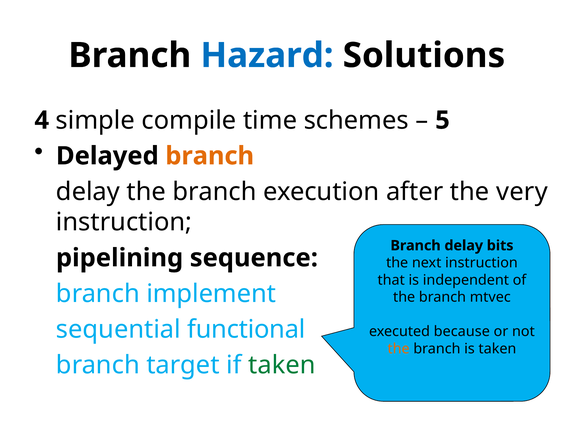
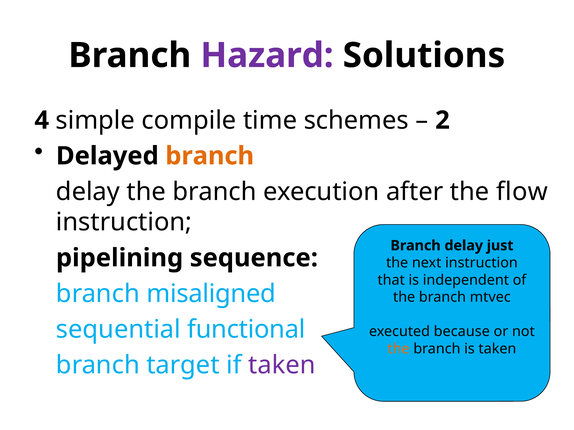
Hazard colour: blue -> purple (267, 56)
5: 5 -> 2 (442, 120)
very: very -> flow (522, 192)
bits: bits -> just (500, 246)
implement: implement -> misaligned (211, 294)
taken colour: green -> purple (282, 365)
